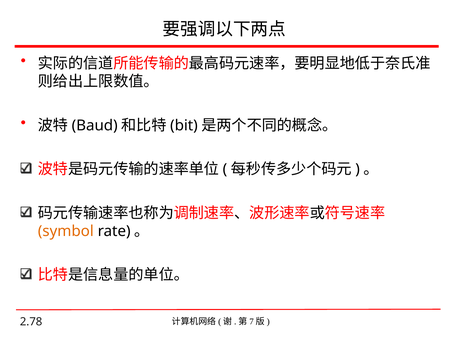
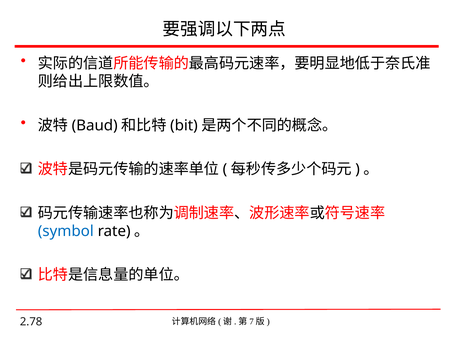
symbol colour: orange -> blue (66, 231)
